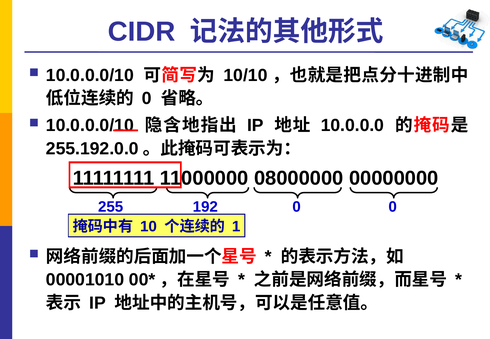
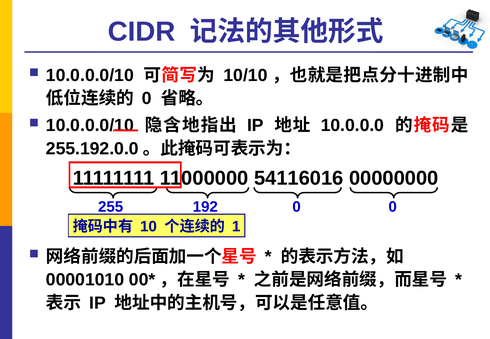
08000000: 08000000 -> 54116016 (299, 178)
